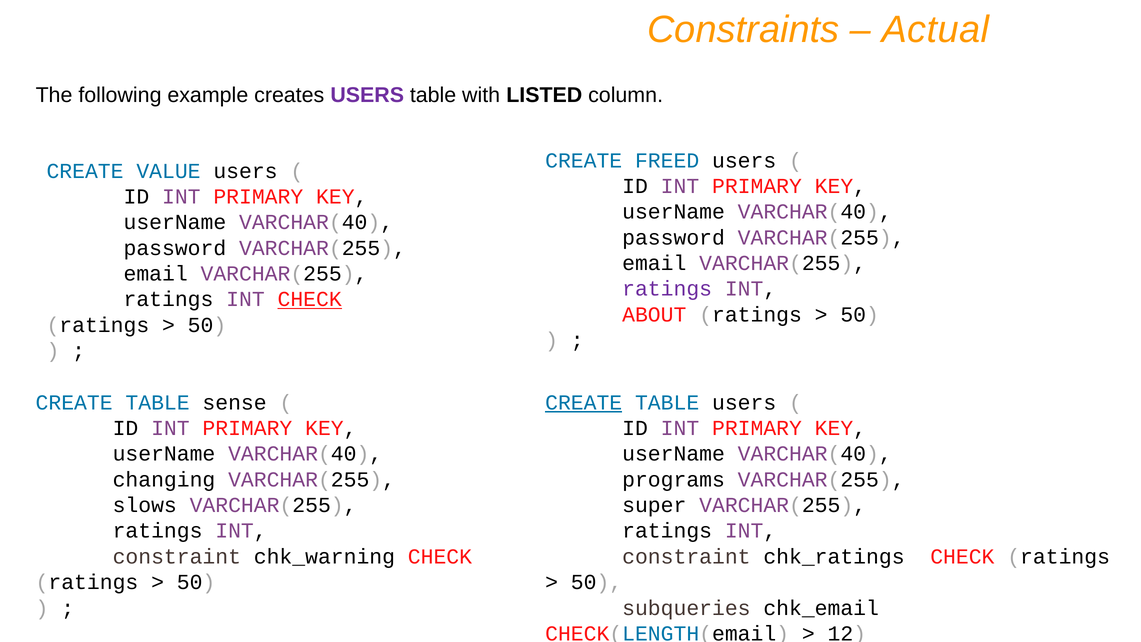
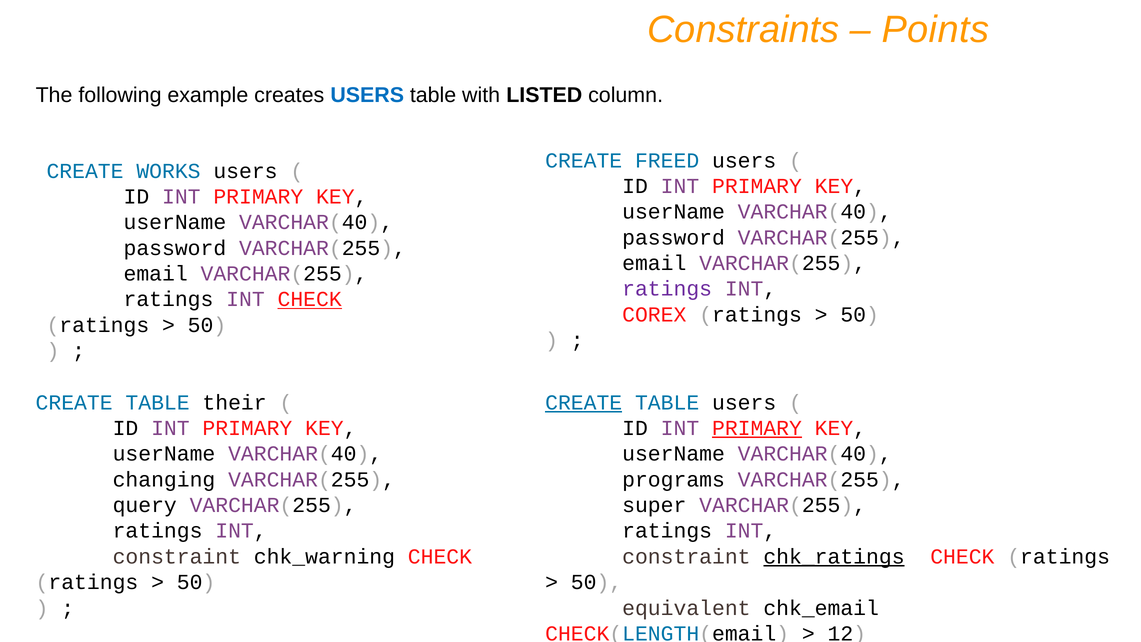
Actual: Actual -> Points (935, 30)
USERS colour: purple -> blue (367, 95)
VALUE: VALUE -> WORKS (168, 171)
ABOUT: ABOUT -> COREX (654, 314)
sense: sense -> their (235, 402)
PRIMARY underline: none -> present (757, 428)
slows: slows -> query (145, 505)
chk_ratings underline: none -> present (834, 556)
subqueries: subqueries -> equivalent (686, 608)
